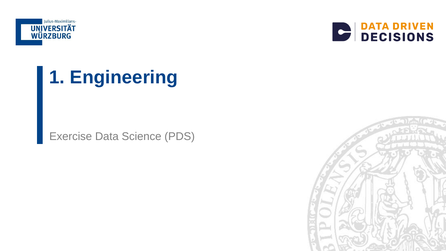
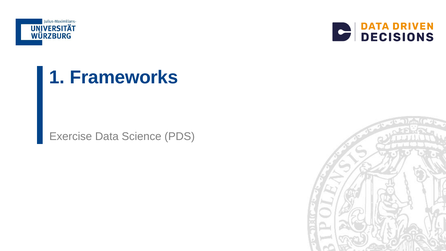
Engineering: Engineering -> Frameworks (124, 77)
